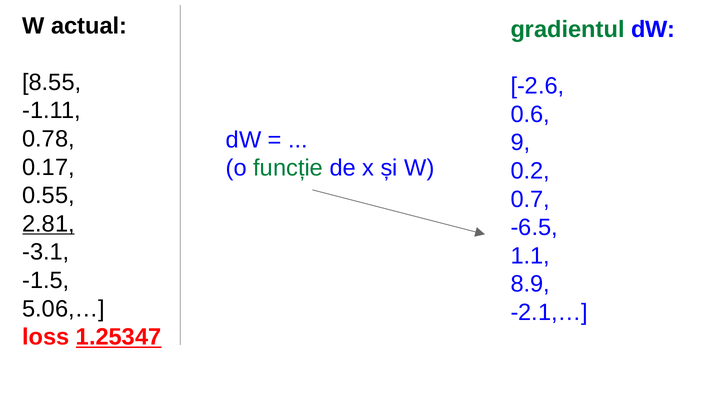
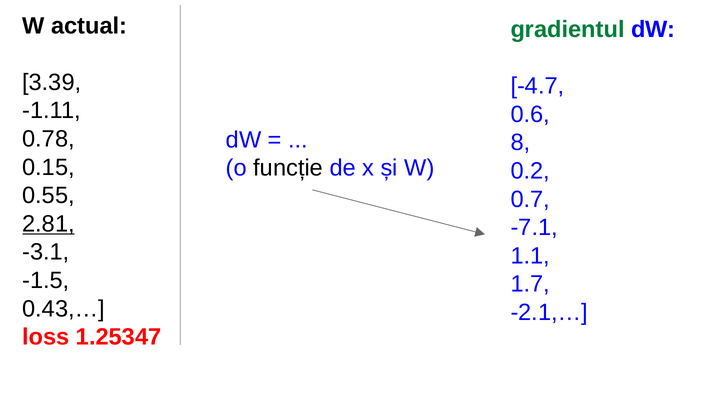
8.55: 8.55 -> 3.39 (52, 82)
-2.6: -2.6 -> -4.7 (537, 86)
9: 9 -> 8 (520, 143)
0.17: 0.17 -> 0.15 (49, 167)
funcție colour: green -> black (288, 168)
-6.5: -6.5 -> -7.1 (534, 228)
8.9: 8.9 -> 1.7 (530, 284)
5.06,…: 5.06,… -> 0.43,… (64, 309)
1.25347 underline: present -> none (119, 337)
